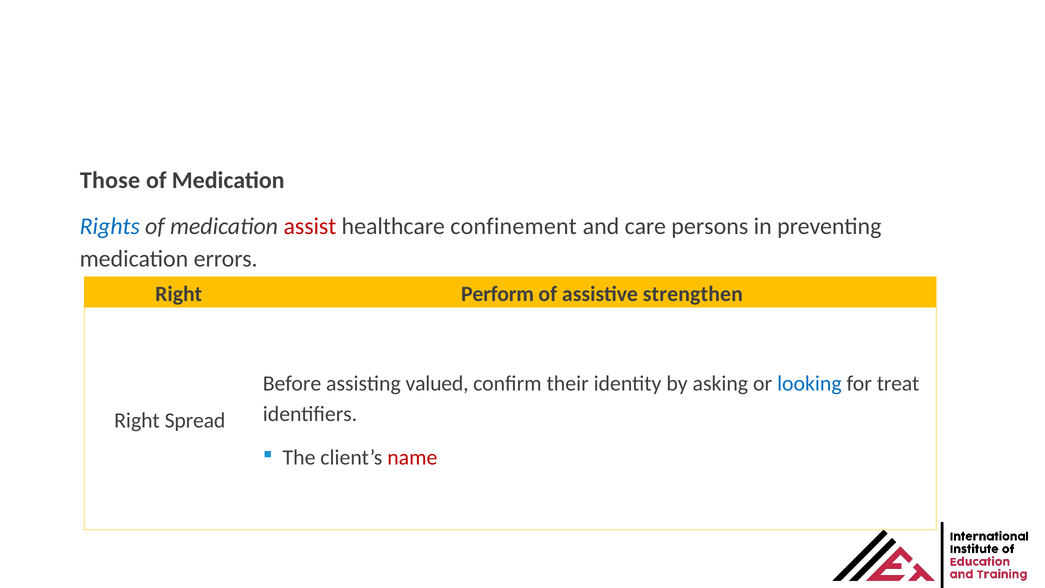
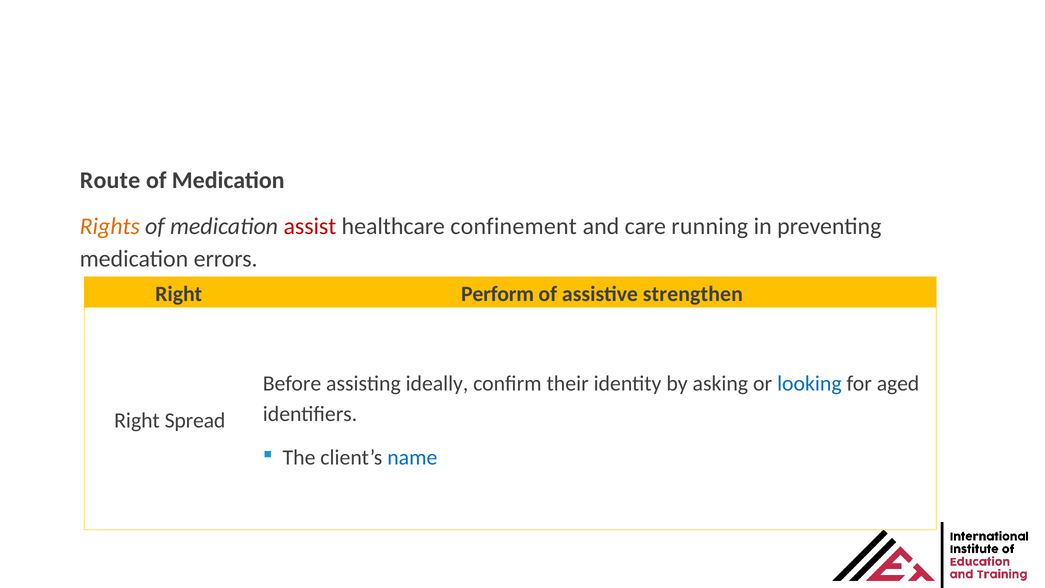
Those: Those -> Route (110, 180)
Rights colour: blue -> orange (110, 226)
persons: persons -> running (710, 226)
valued: valued -> ideally (437, 384)
treat: treat -> aged (898, 384)
name colour: red -> blue (412, 457)
